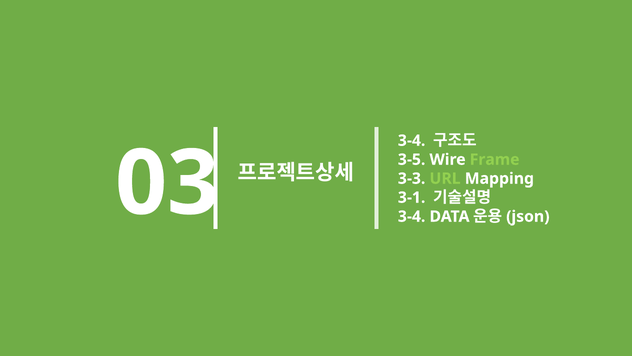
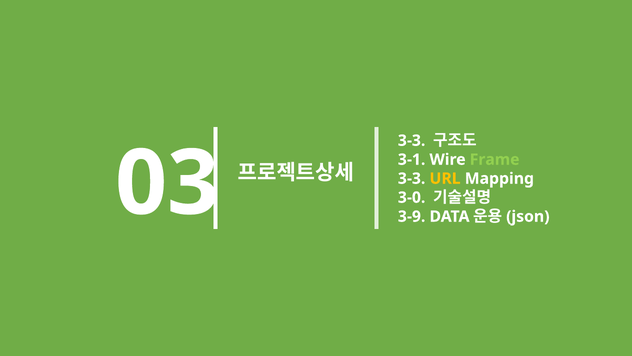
3-4: 3-4 -> 3-3 (412, 140)
3-5: 3-5 -> 3-1 (412, 159)
URL colour: light green -> yellow (445, 178)
3-1: 3-1 -> 3-0 (412, 197)
3-4: 3-4 -> 3-9 (412, 216)
